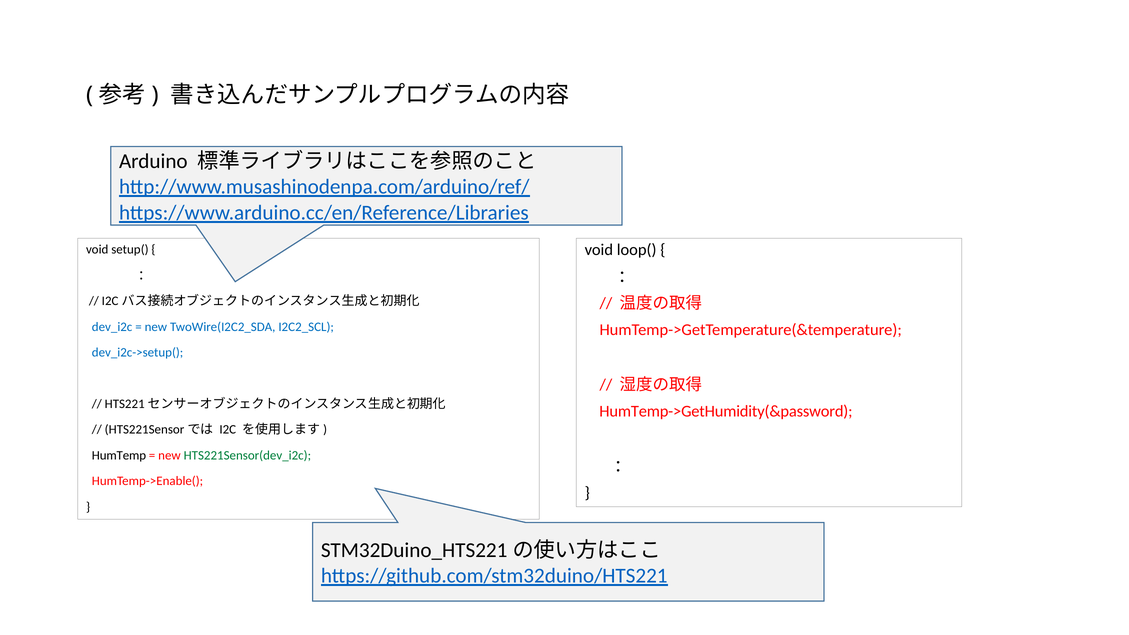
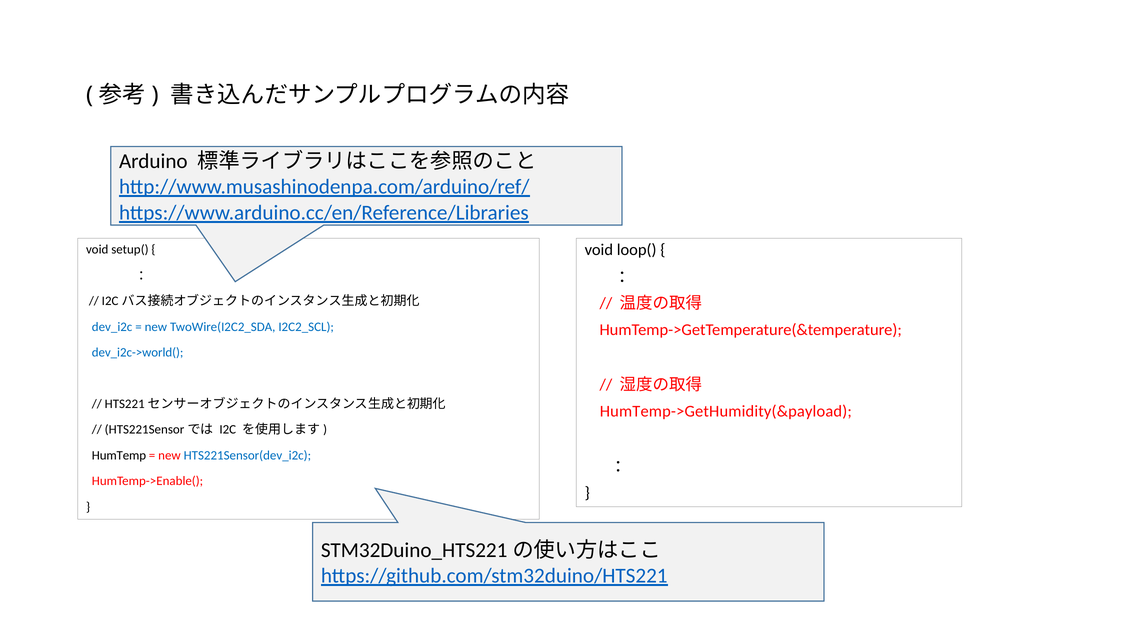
dev_i2c->setup(: dev_i2c->setup( -> dev_i2c->world( (138, 353)
HumTemp->GetHumidity(&password: HumTemp->GetHumidity(&password -> HumTemp->GetHumidity(&payload (726, 411)
HTS221Sensor(dev_i2c colour: green -> blue (247, 455)
